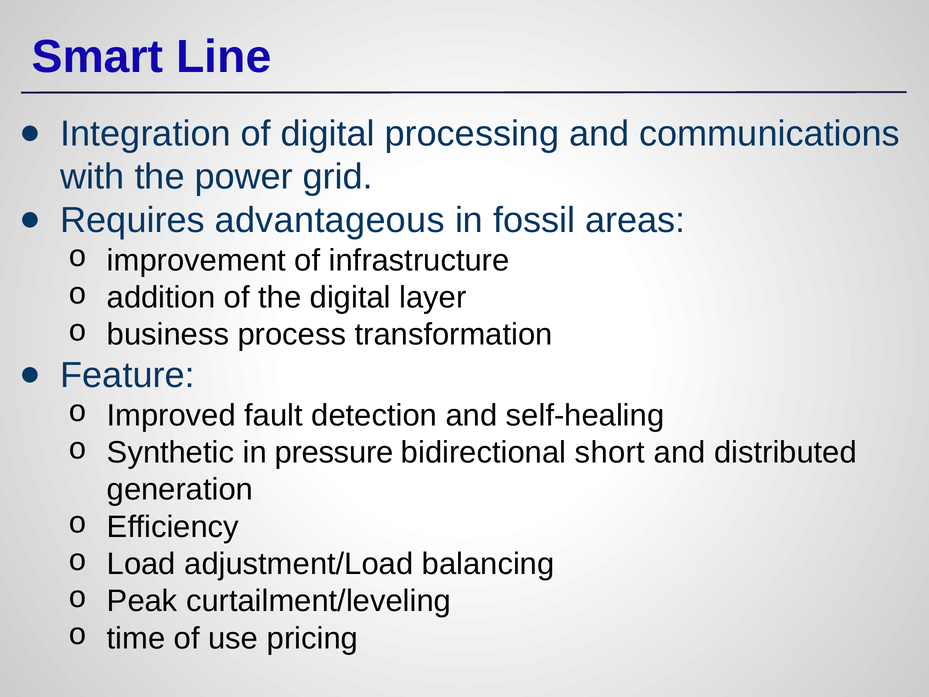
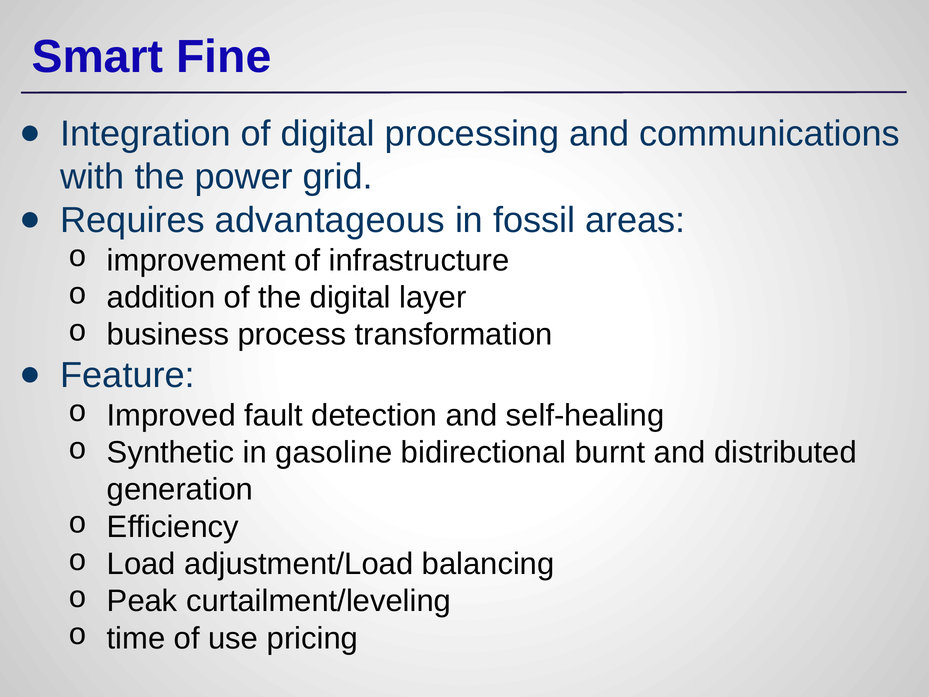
Line: Line -> Fine (224, 57)
pressure: pressure -> gasoline (334, 452)
short: short -> burnt (610, 452)
